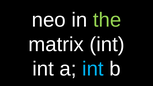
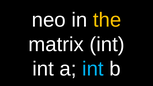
the colour: light green -> yellow (107, 20)
